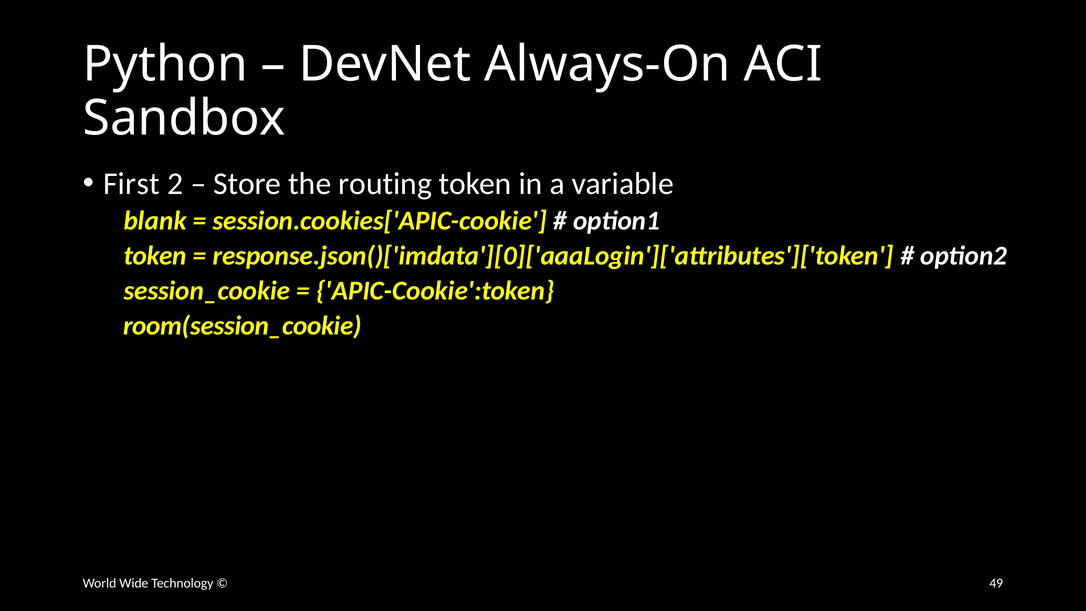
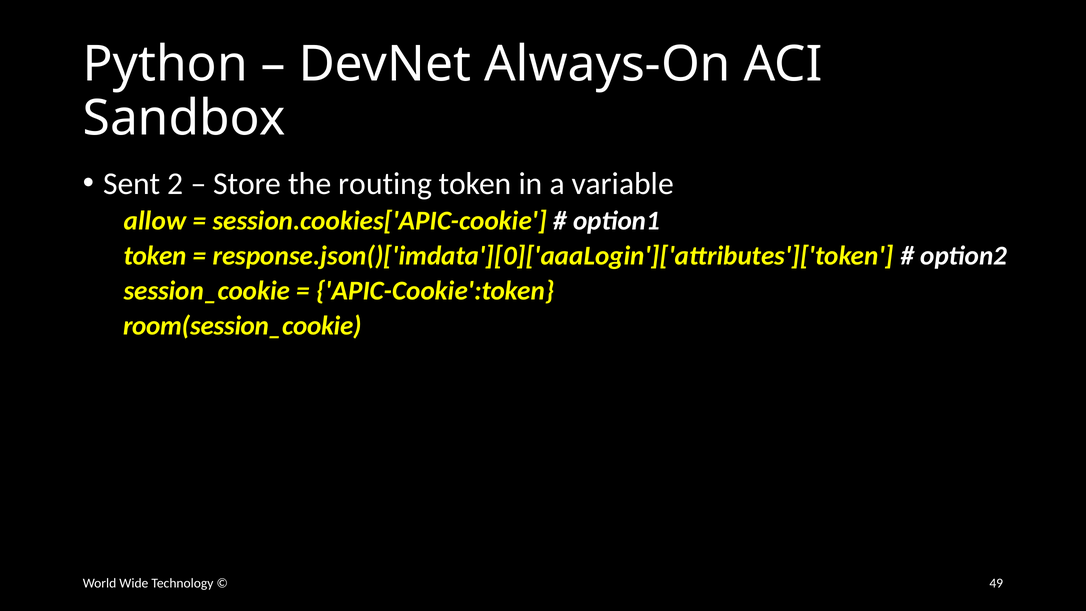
First: First -> Sent (132, 184)
blank: blank -> allow (155, 221)
